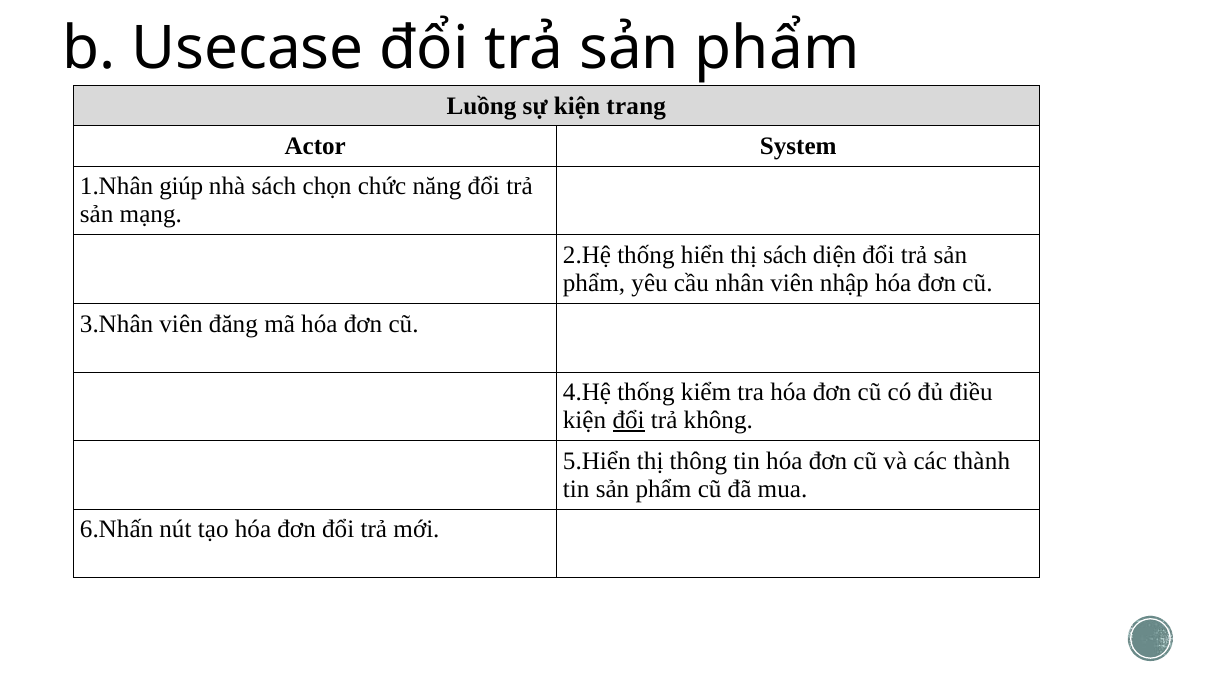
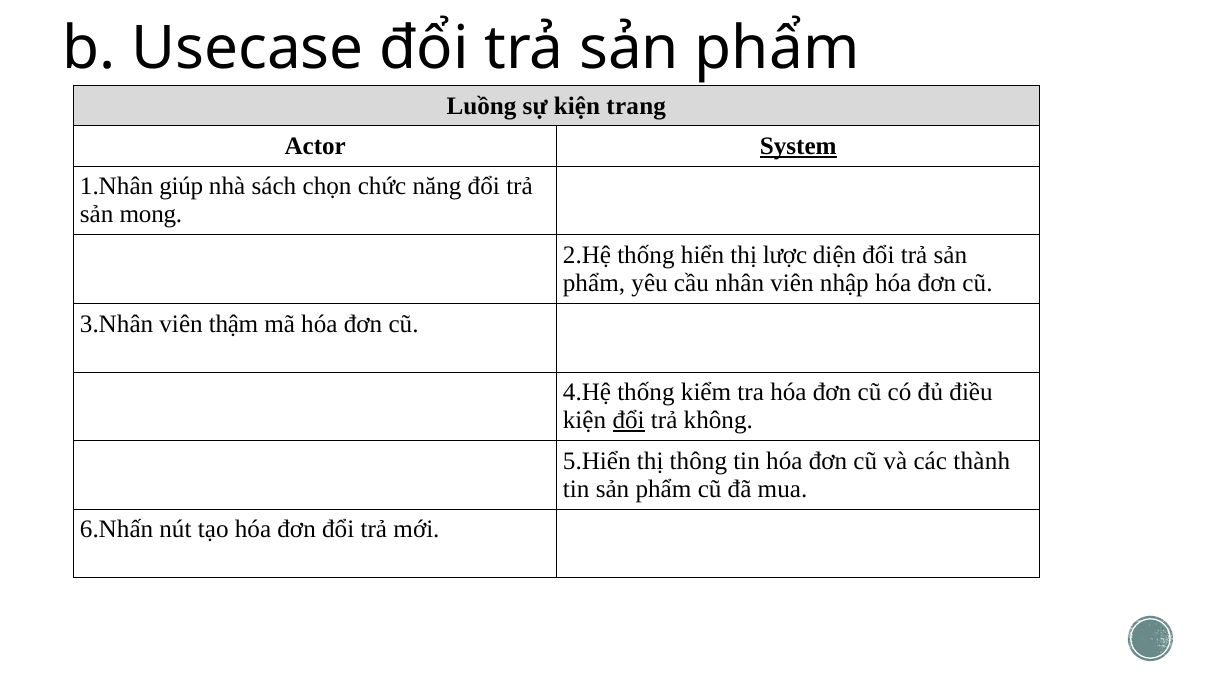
System underline: none -> present (798, 146)
mạng: mạng -> mong (151, 215)
thị sách: sách -> lược (785, 255)
đăng: đăng -> thậm (234, 324)
